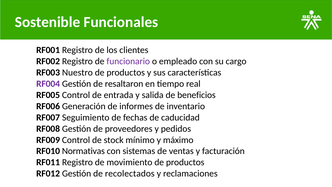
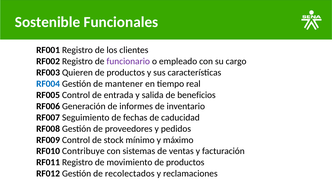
Nuestro: Nuestro -> Quieren (77, 72)
RF004 colour: purple -> blue (48, 84)
resaltaron: resaltaron -> mantener (124, 84)
Normativas: Normativas -> Contribuye (83, 151)
